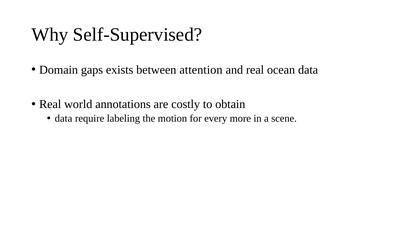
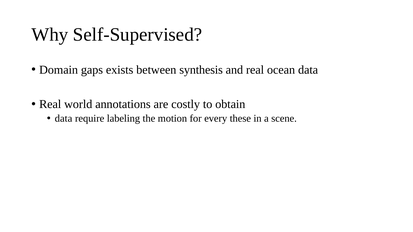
attention: attention -> synthesis (201, 70)
more: more -> these (240, 119)
